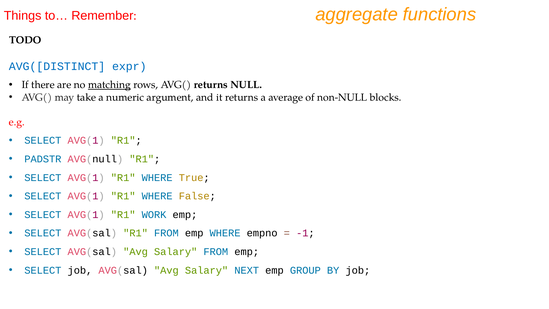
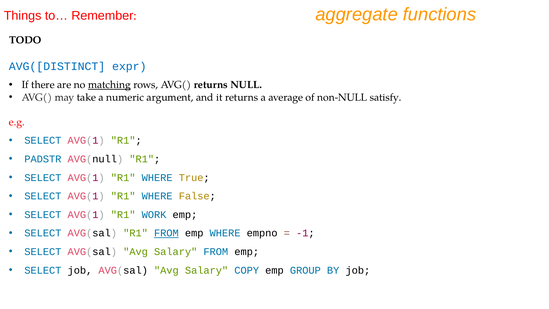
blocks: blocks -> satisfy (386, 97)
FROM underline: none -> present (166, 233)
NEXT: NEXT -> COPY (247, 270)
